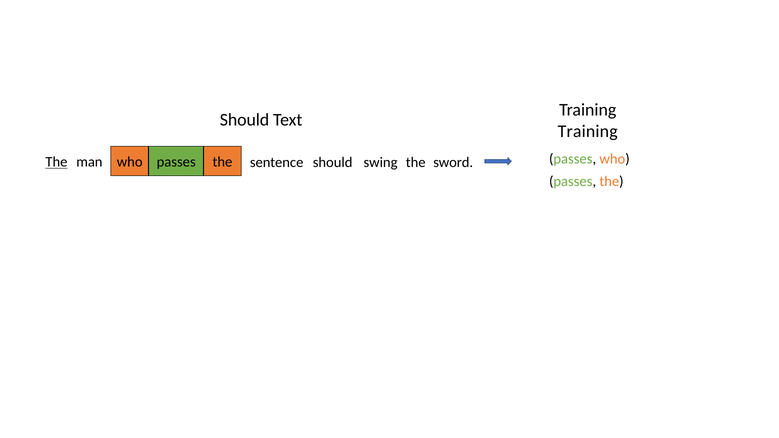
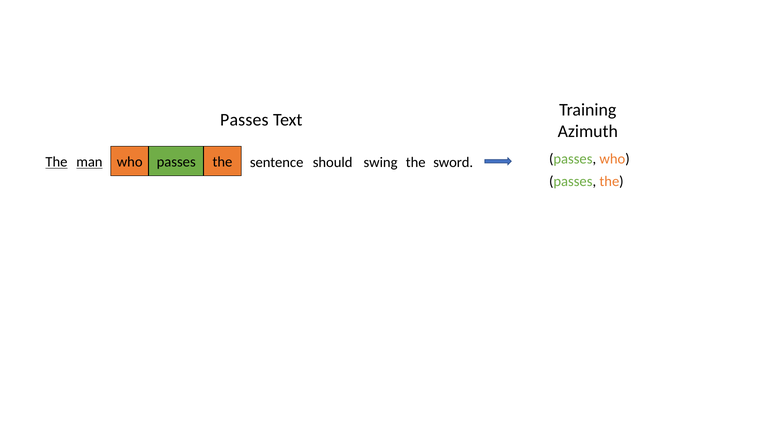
Should: Should -> Passes (244, 120)
Training: Training -> Azimuth (588, 131)
man underline: none -> present (89, 162)
